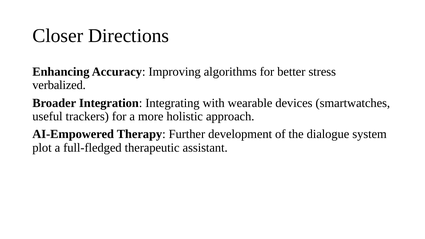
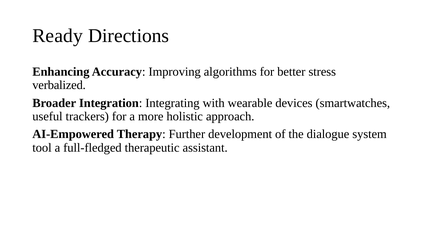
Closer: Closer -> Ready (58, 36)
plot: plot -> tool (42, 148)
